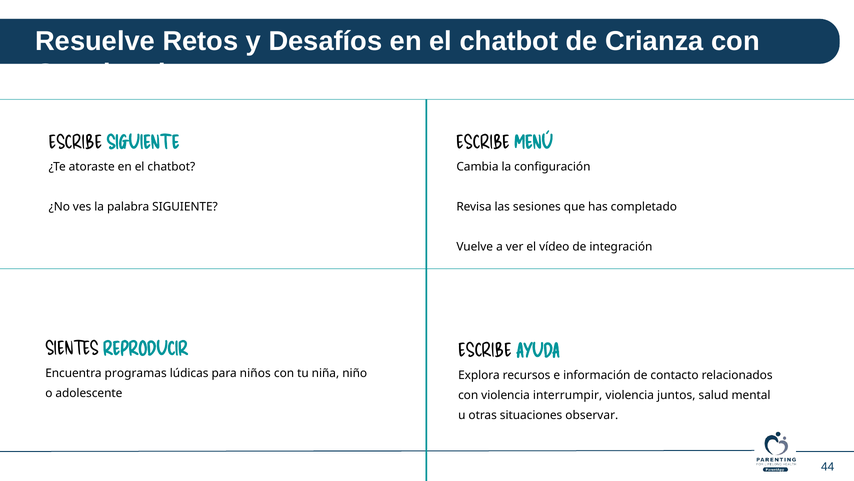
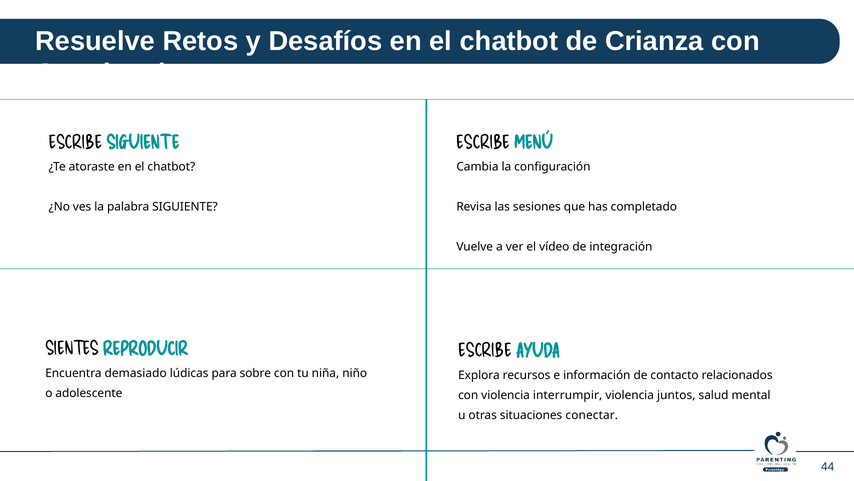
programas: programas -> demasiado (136, 373)
niños: niños -> sobre (255, 373)
observar: observar -> conectar (592, 415)
